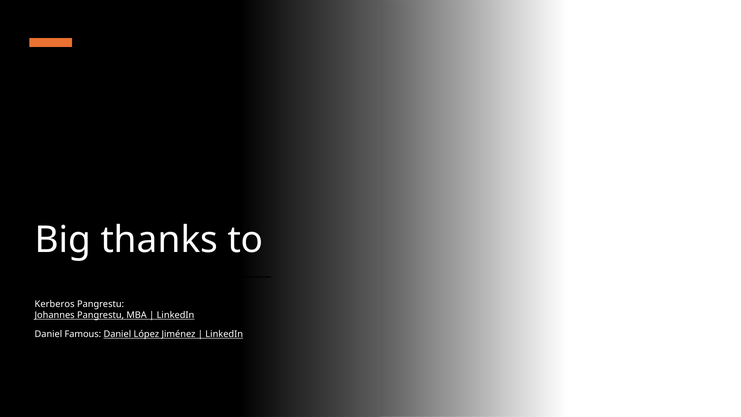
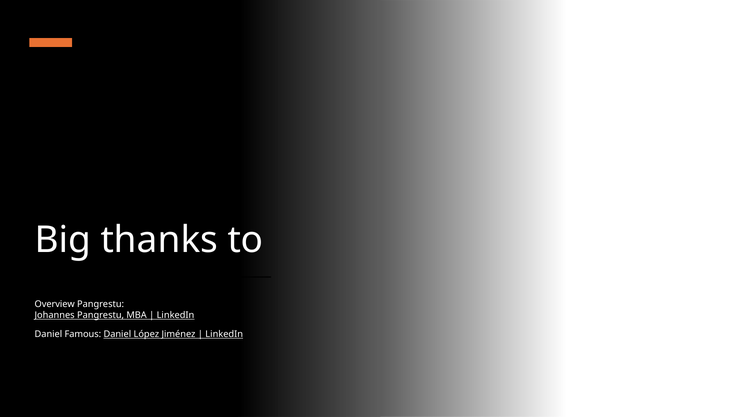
Kerberos: Kerberos -> Overview (55, 304)
